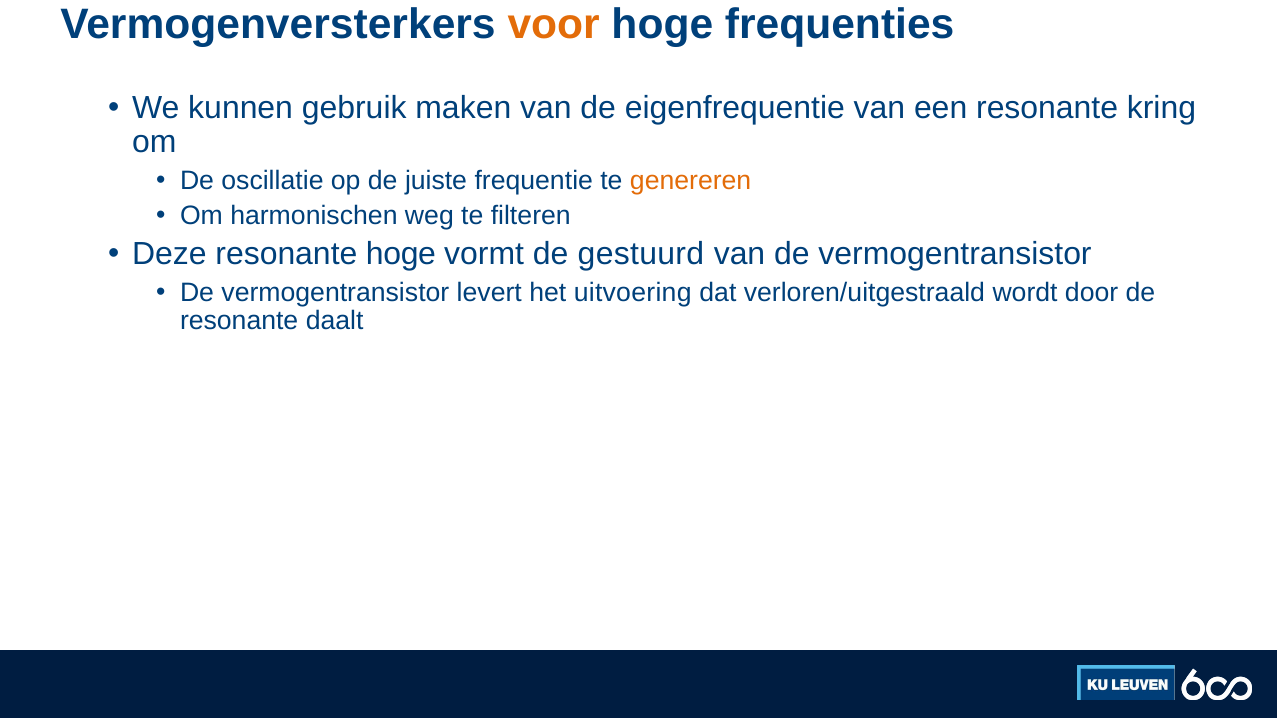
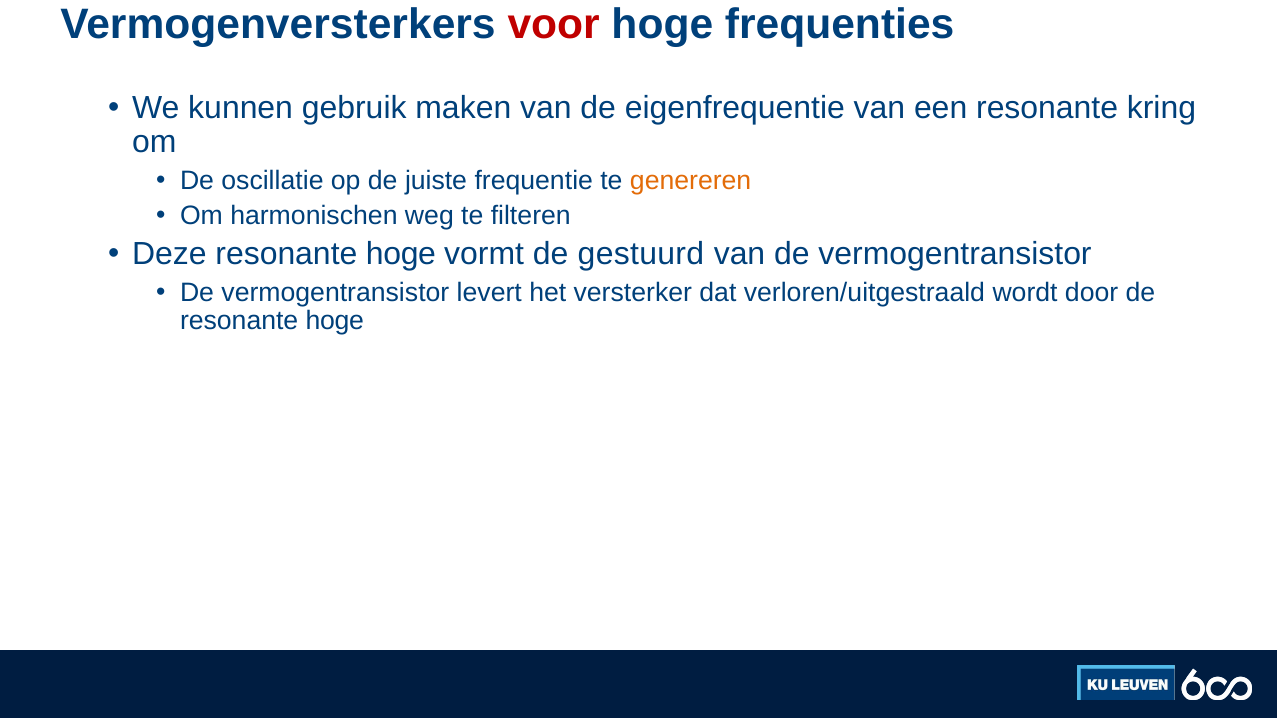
voor colour: orange -> red (554, 24)
uitvoering: uitvoering -> versterker (633, 293)
daalt: daalt -> hoge (335, 321)
